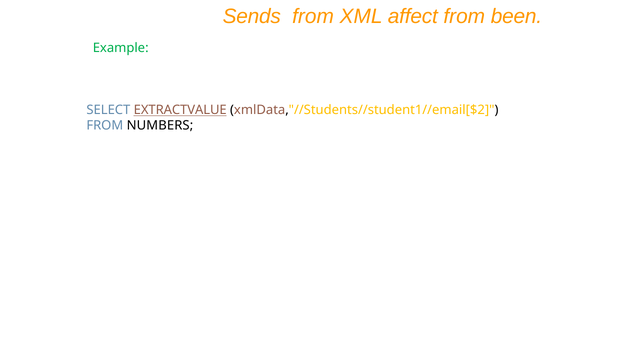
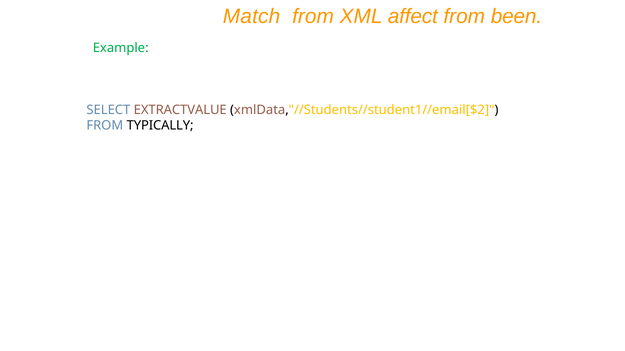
Sends: Sends -> Match (252, 16)
EXTRACTVALUE underline: present -> none (180, 110)
NUMBERS: NUMBERS -> TYPICALLY (160, 126)
